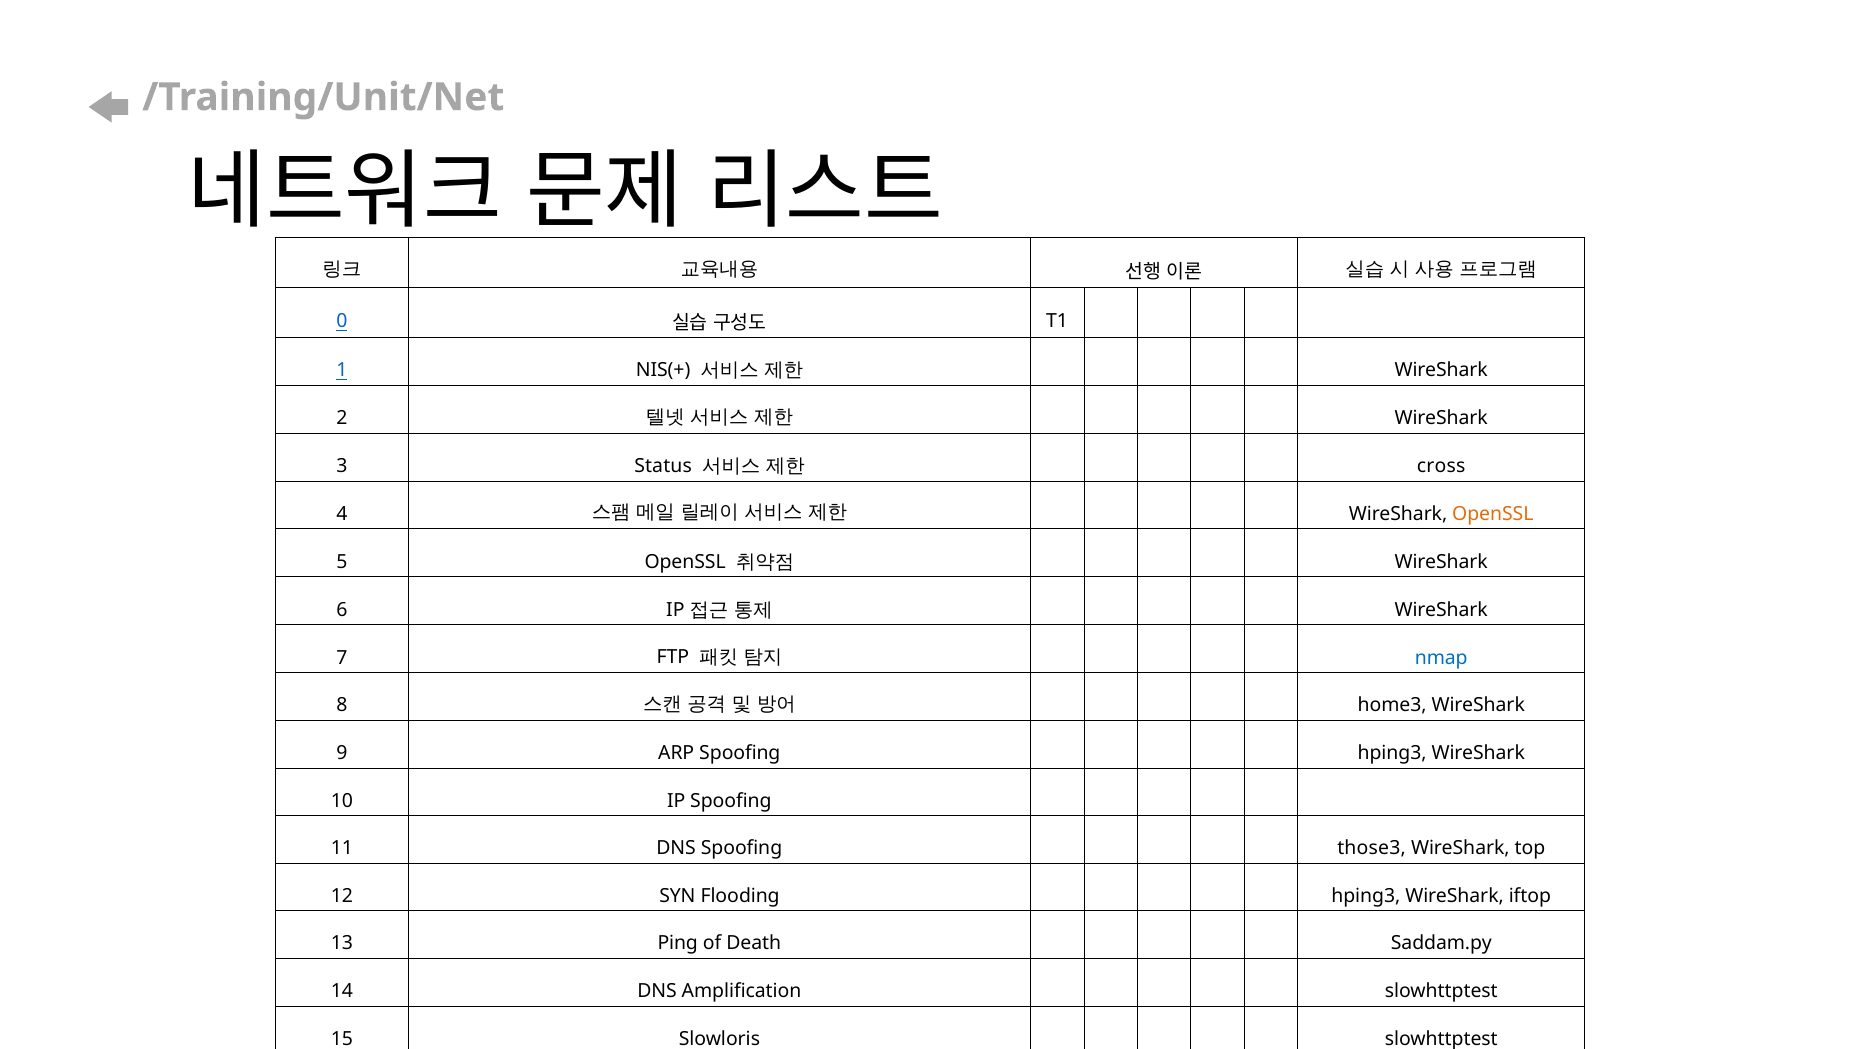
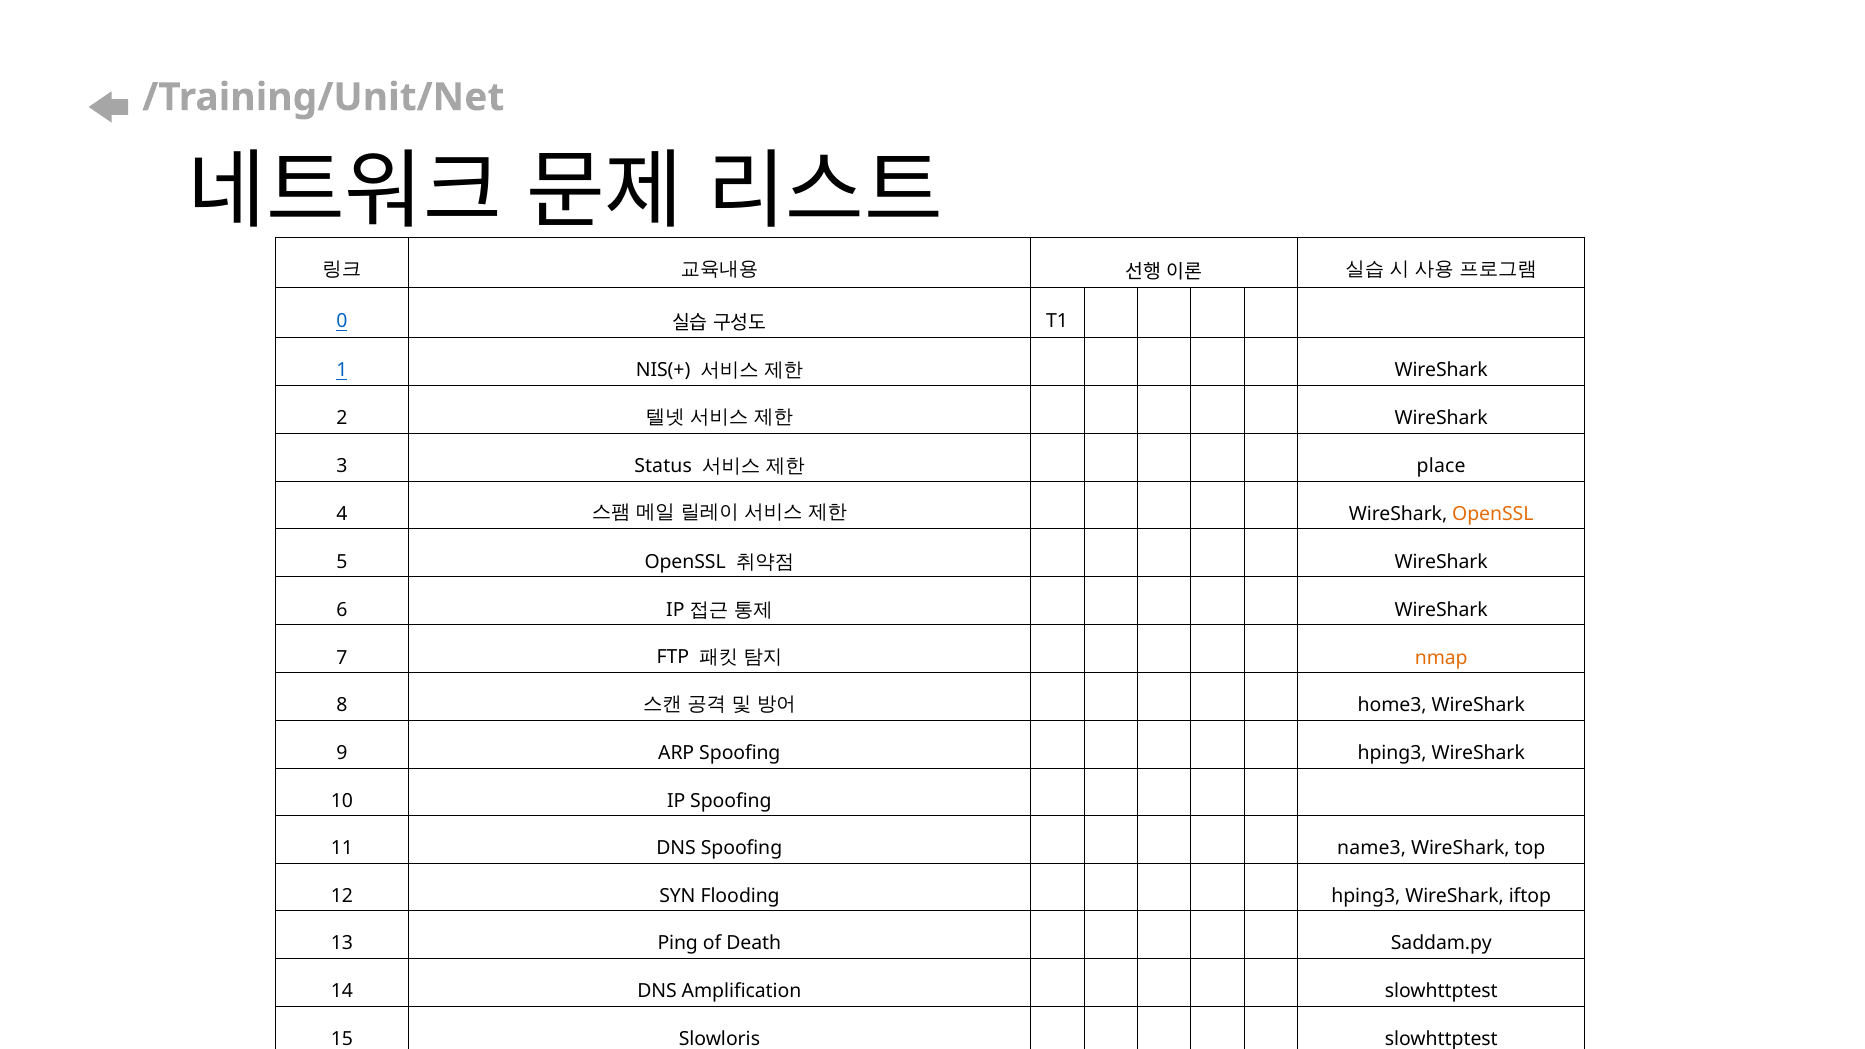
cross: cross -> place (1441, 466)
nmap colour: blue -> orange (1441, 658)
those3: those3 -> name3 (1372, 848)
